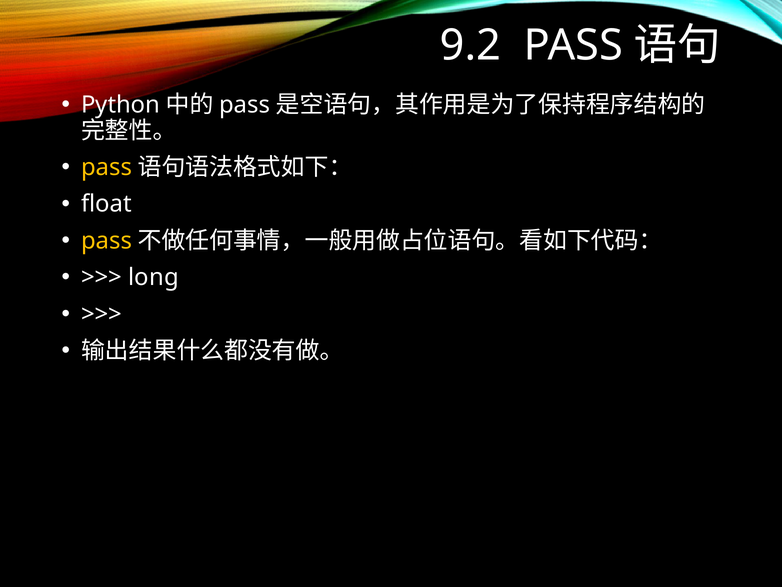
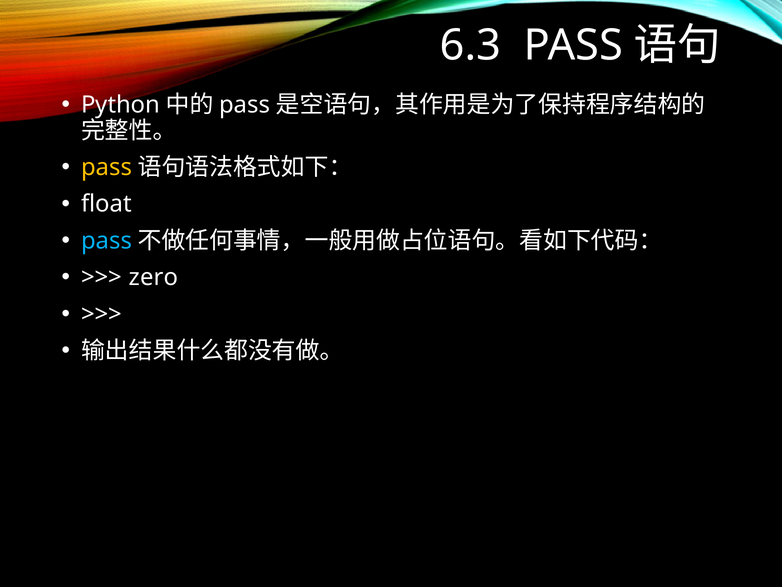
9.2: 9.2 -> 6.3 (471, 45)
pass colour: yellow -> light blue (107, 241)
long: long -> zero (153, 277)
